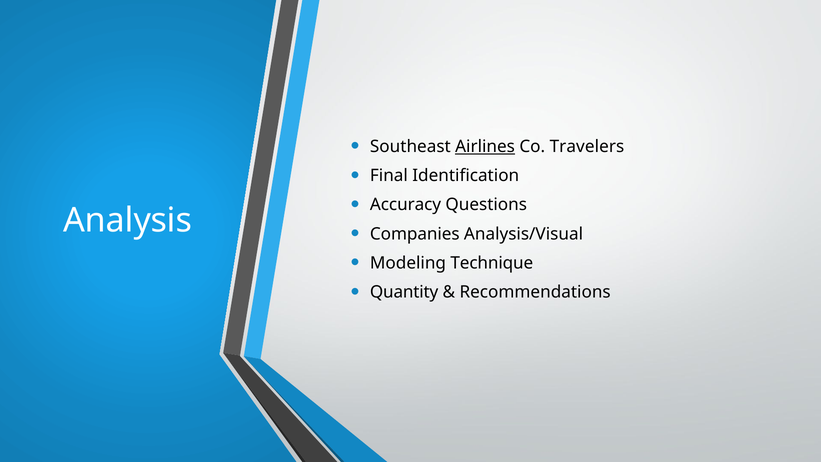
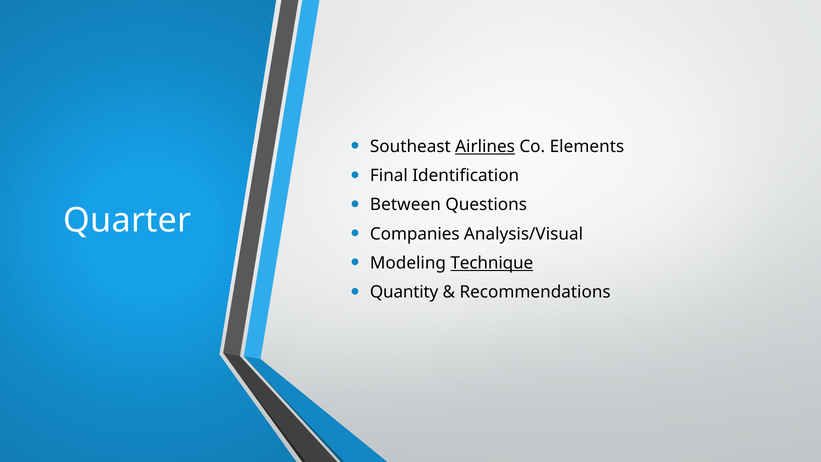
Travelers: Travelers -> Elements (587, 146)
Accuracy: Accuracy -> Between (405, 205)
Analysis: Analysis -> Quarter (127, 220)
Technique underline: none -> present (492, 263)
